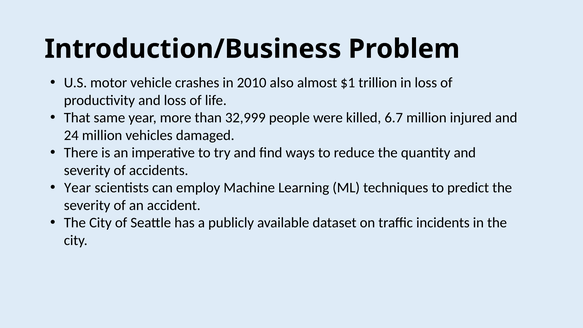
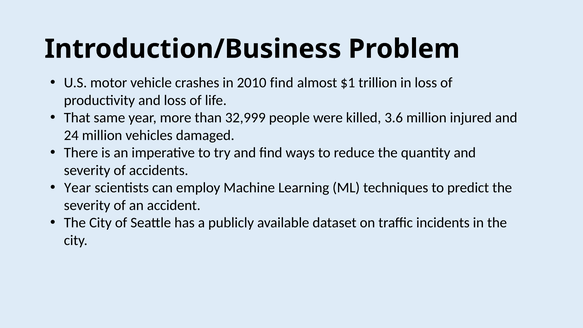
2010 also: also -> find (282, 83)
6.7: 6.7 -> 3.6 (394, 118)
